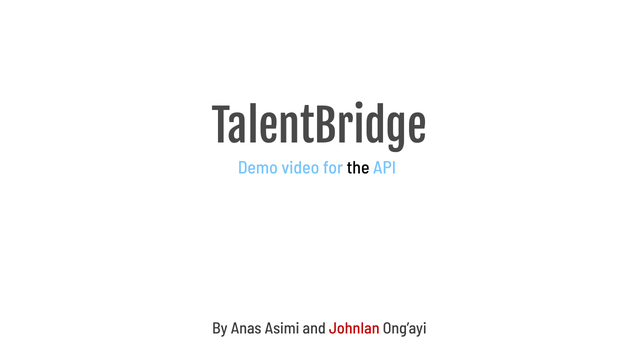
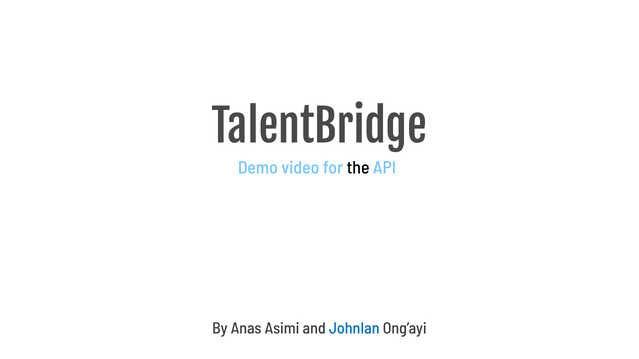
JohnIan colour: red -> blue (354, 329)
